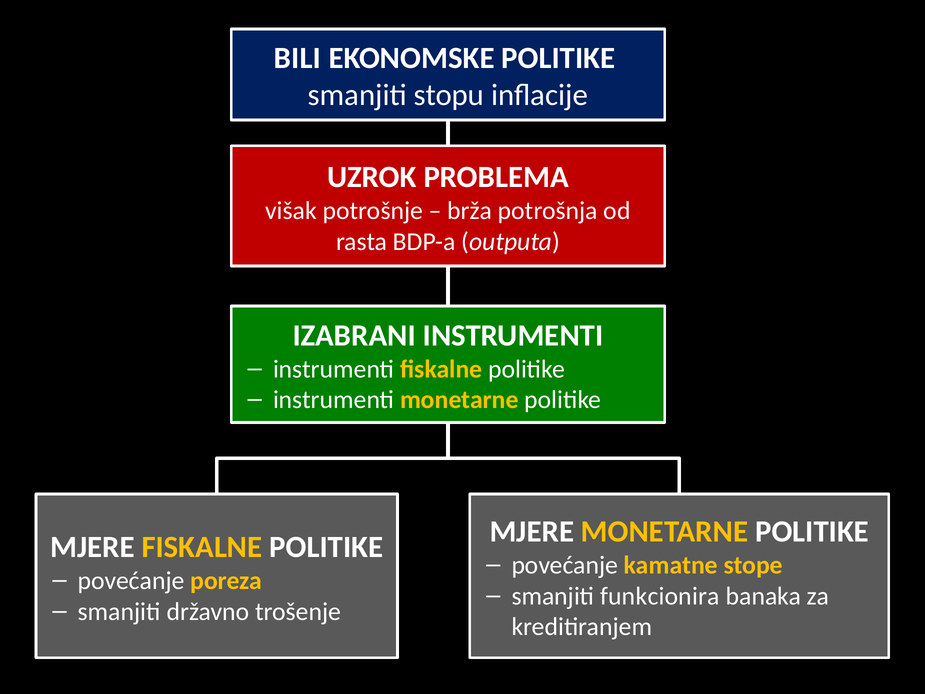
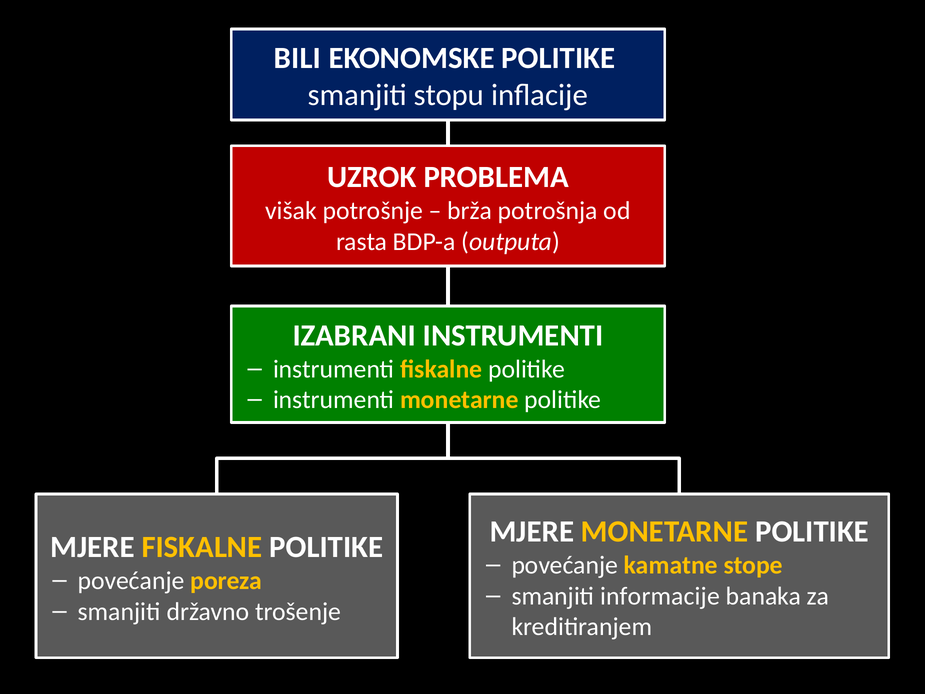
funkcionira: funkcionira -> informacije (660, 596)
